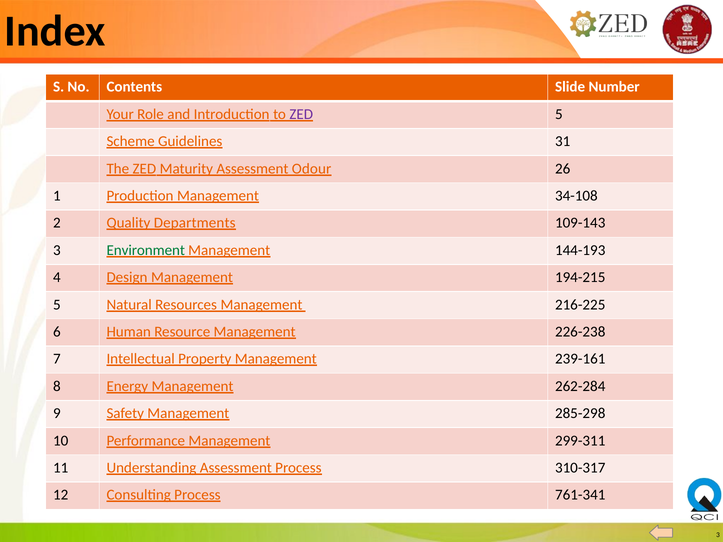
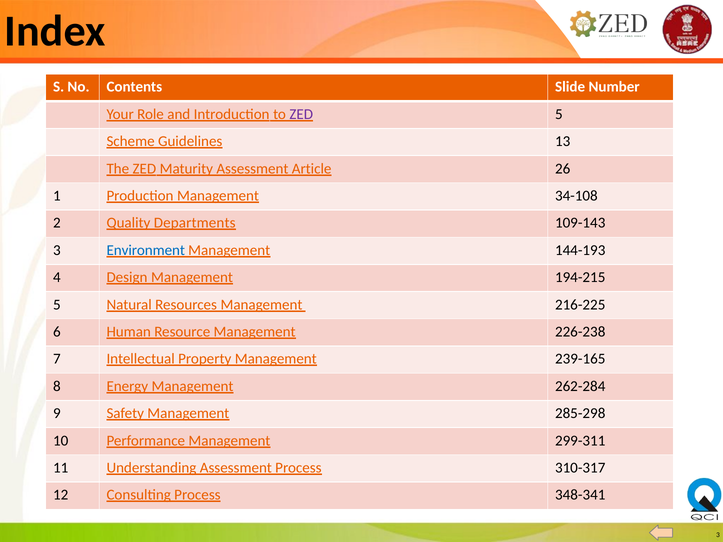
31: 31 -> 13 (563, 141)
Odour: Odour -> Article (312, 169)
Environment colour: green -> blue (146, 250)
239-161: 239-161 -> 239-165 (580, 359)
761-341: 761-341 -> 348-341 (580, 495)
